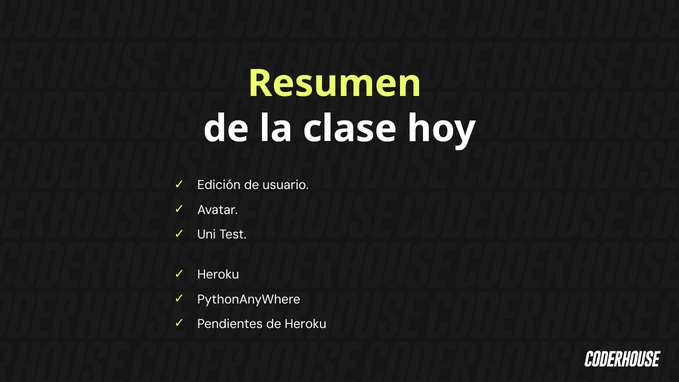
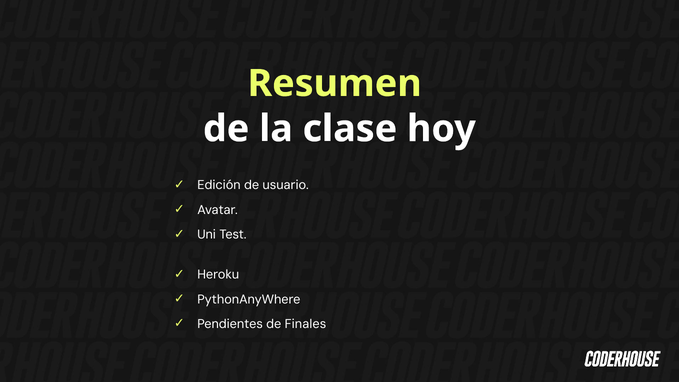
de Heroku: Heroku -> Finales (305, 324)
